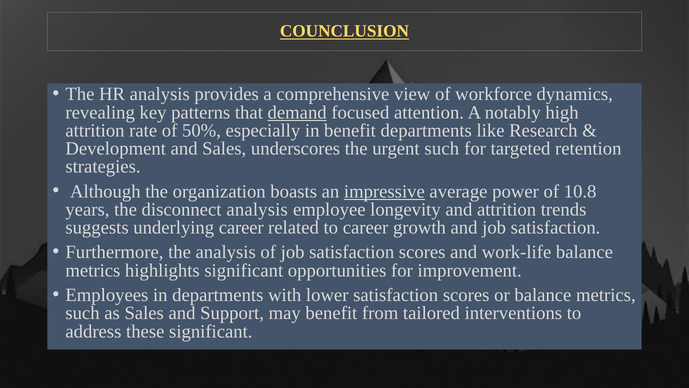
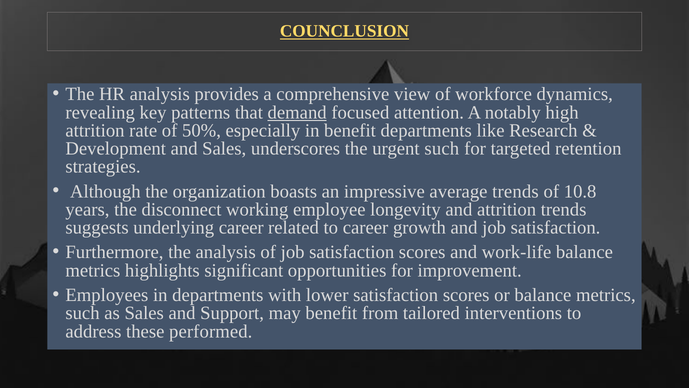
impressive underline: present -> none (384, 191)
average power: power -> trends (515, 191)
disconnect analysis: analysis -> working (257, 209)
these significant: significant -> performed (211, 331)
